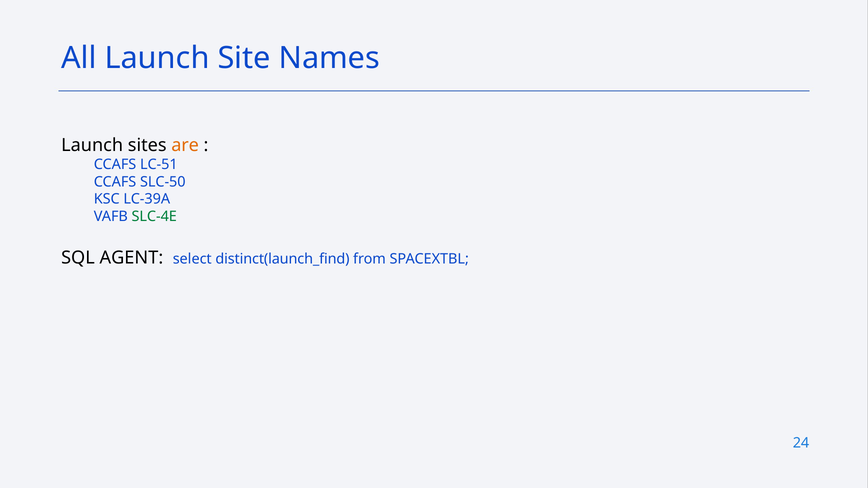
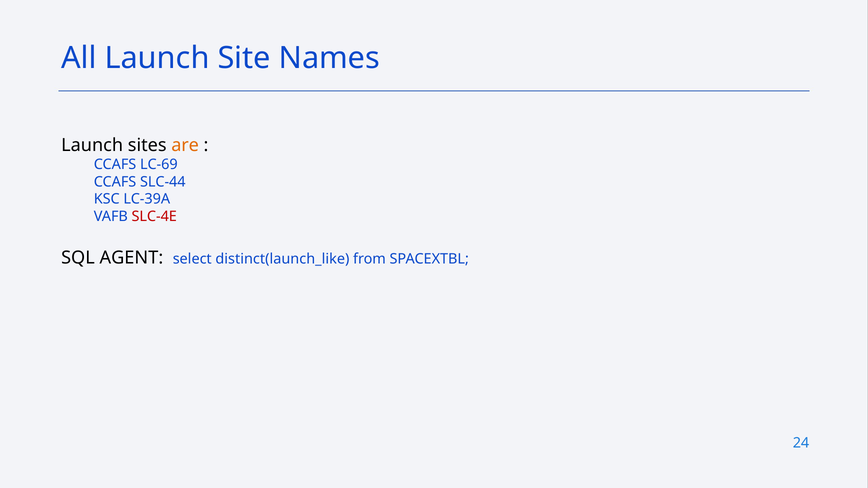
LC-51: LC-51 -> LC-69 (159, 165)
SLC-50: SLC-50 -> SLC-44 (163, 182)
SLC-4E colour: green -> red (154, 217)
distinct(launch_find: distinct(launch_find -> distinct(launch_like (282, 259)
